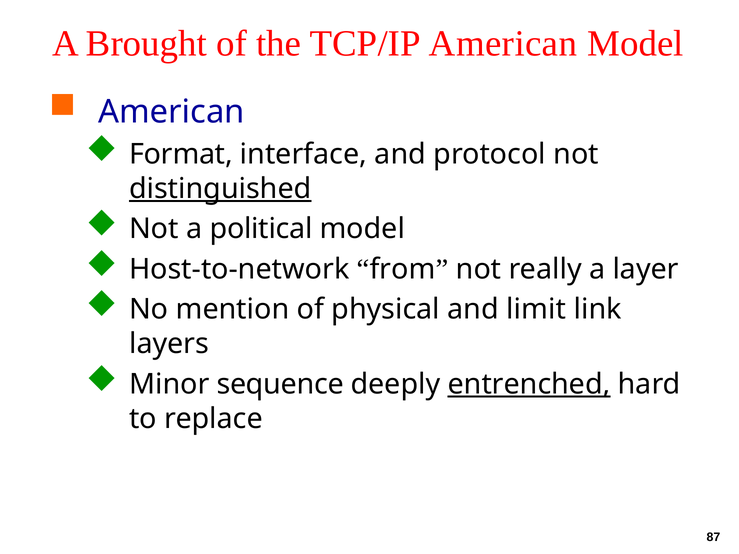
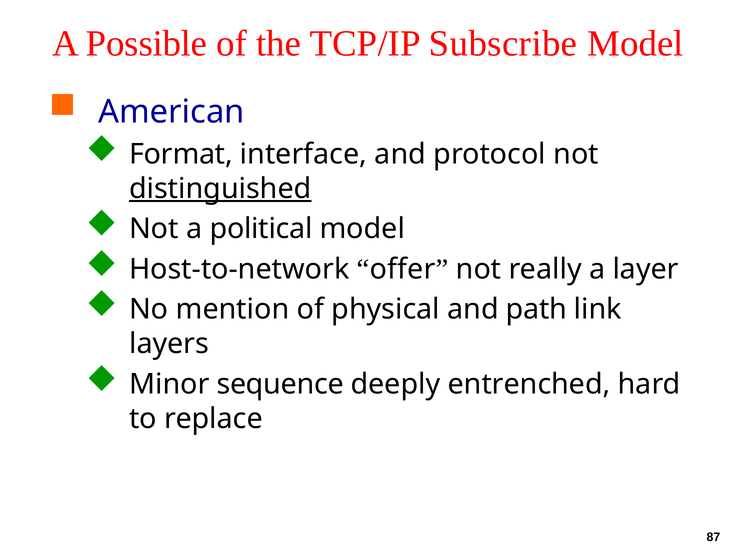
Brought: Brought -> Possible (147, 43)
TCP/IP American: American -> Subscribe (503, 43)
from: from -> offer (403, 269)
limit: limit -> path (536, 310)
entrenched underline: present -> none (529, 384)
